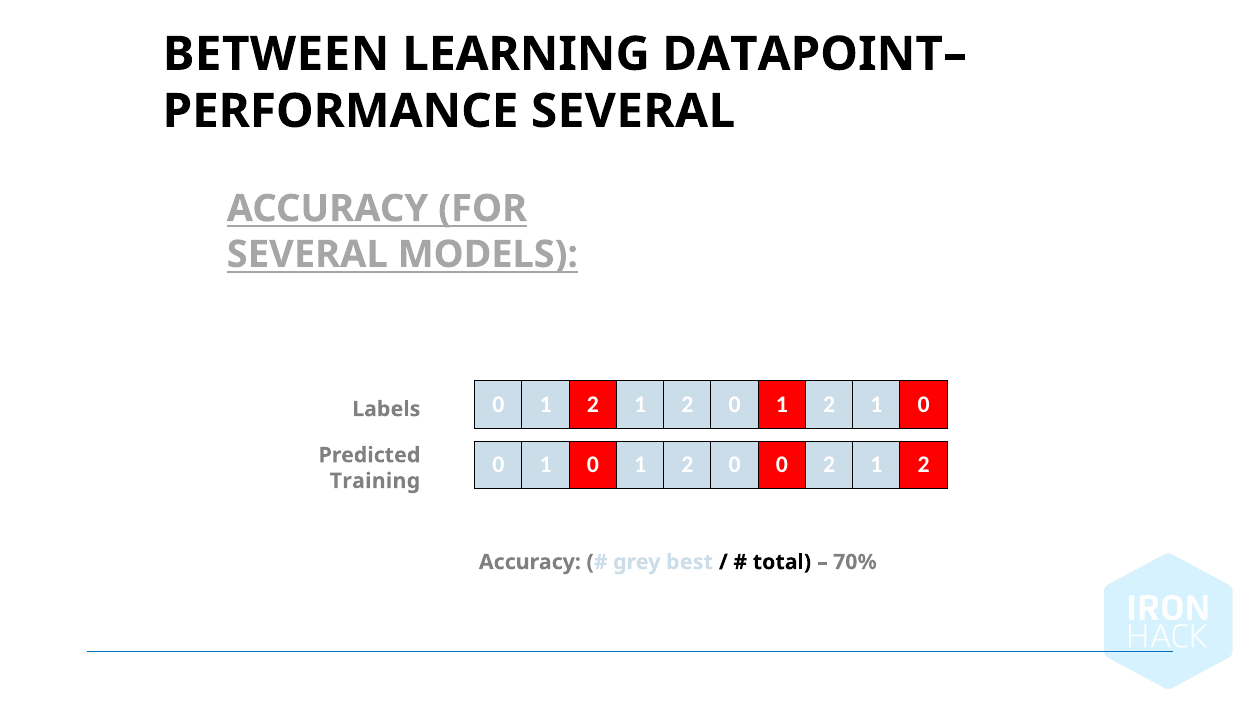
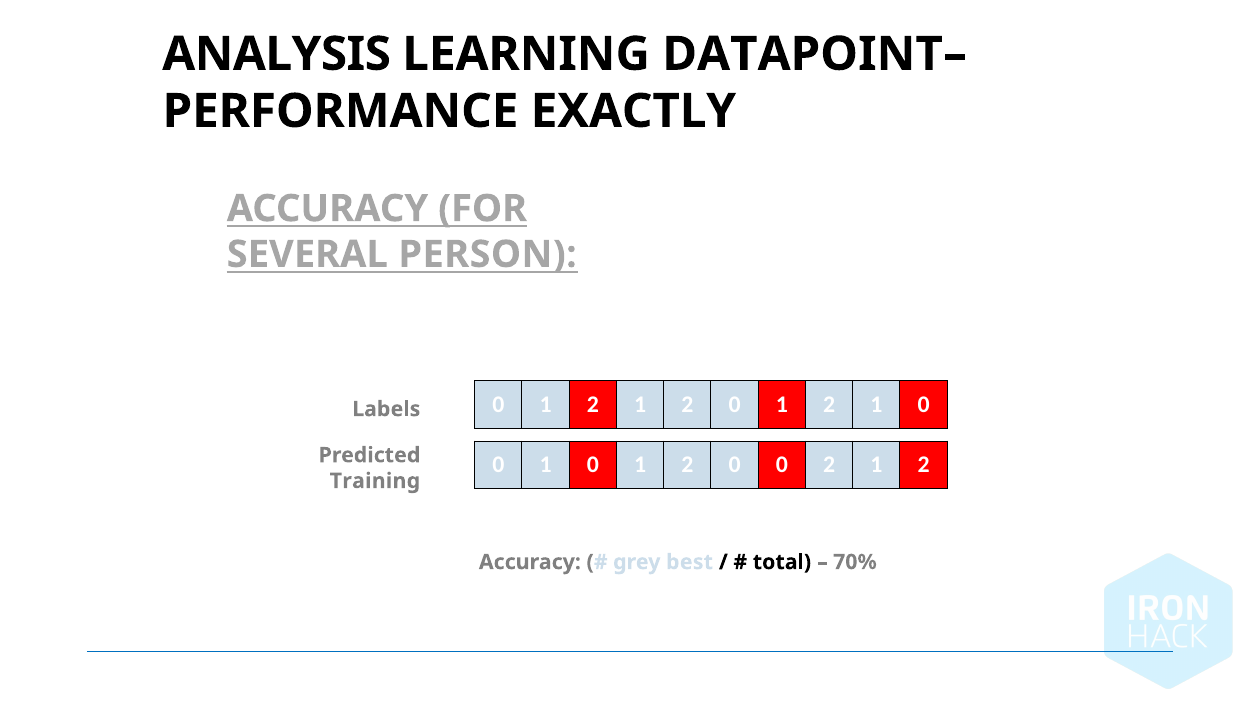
BETWEEN: BETWEEN -> ANALYSIS (277, 54)
PERFORMANCE SEVERAL: SEVERAL -> EXACTLY (633, 111)
MODELS: MODELS -> PERSON (488, 254)
